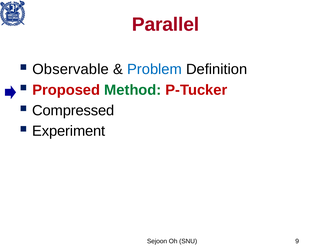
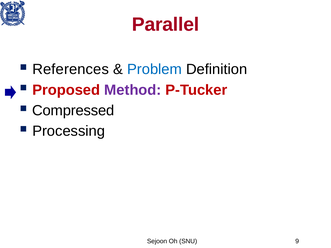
Observable: Observable -> References (71, 69)
Method colour: green -> purple (133, 90)
Experiment: Experiment -> Processing (69, 131)
